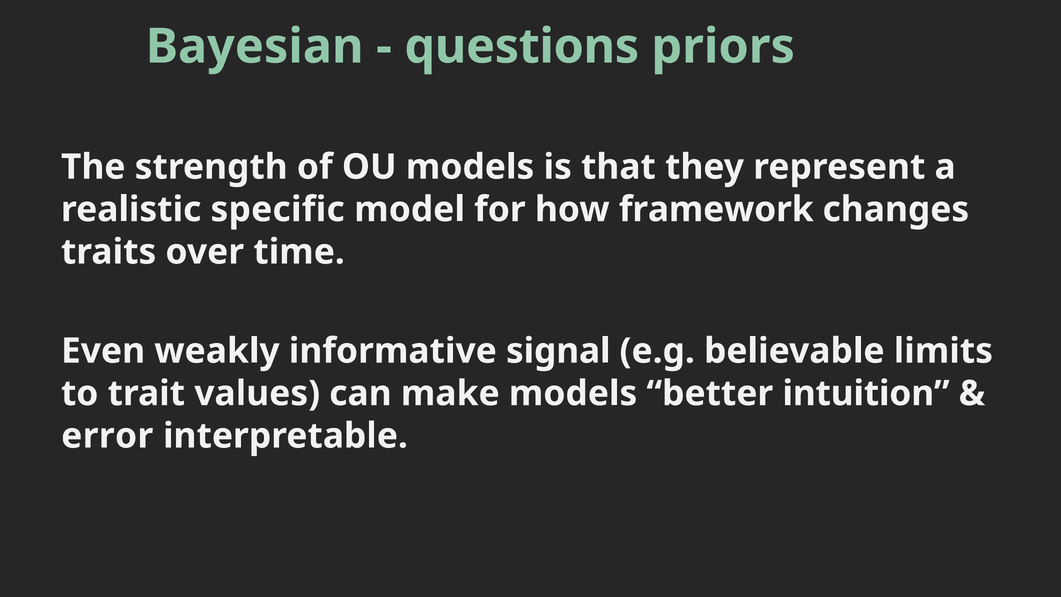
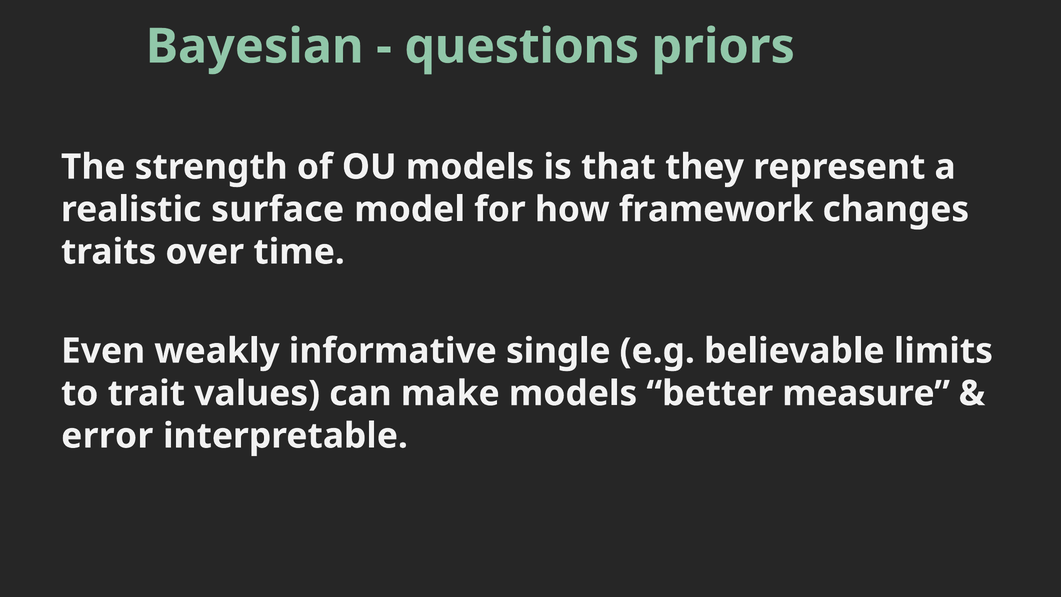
specific: specific -> surface (278, 209)
signal: signal -> single (558, 351)
intuition: intuition -> measure (866, 393)
